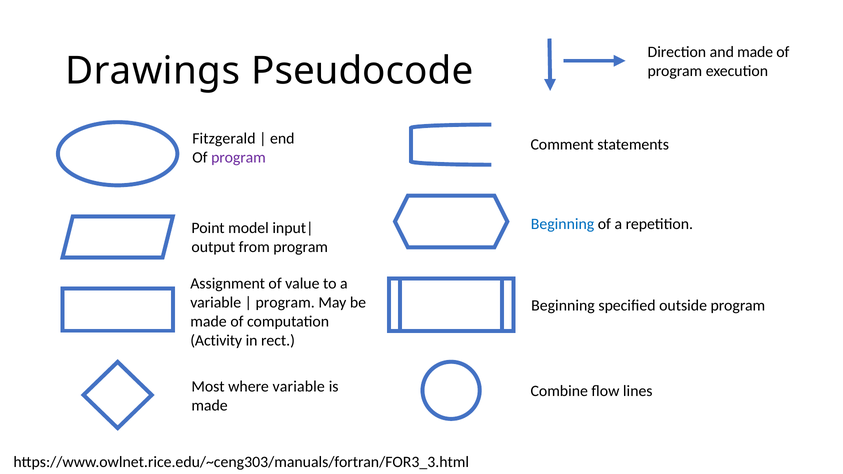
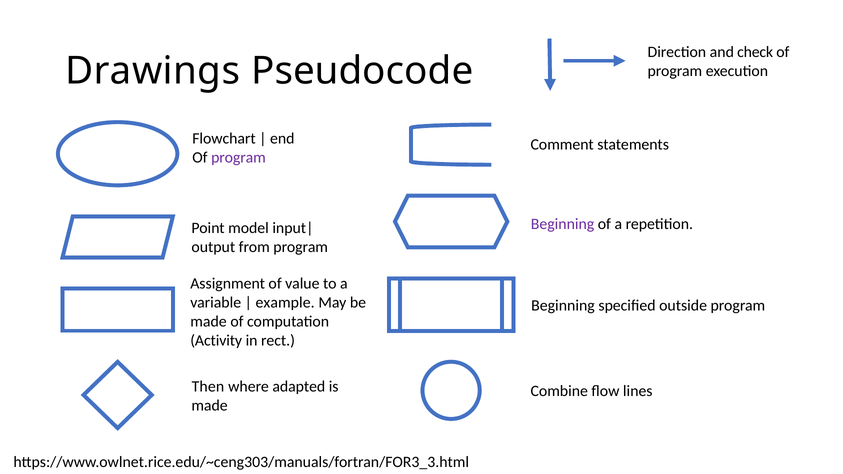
and made: made -> check (755, 52)
Fitzgerald: Fitzgerald -> Flowchart (224, 138)
Beginning colour: blue -> purple (563, 224)
program: program -> example (285, 302)
Most: Most -> Then (208, 387)
where variable: variable -> adapted (299, 387)
